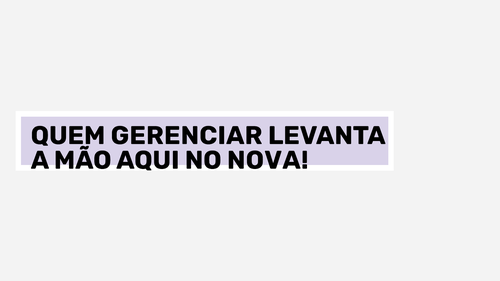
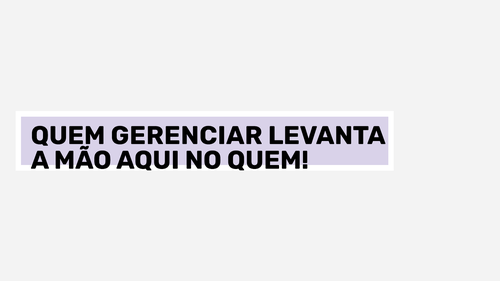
NO NOVA: NOVA -> QUEM (268, 160)
